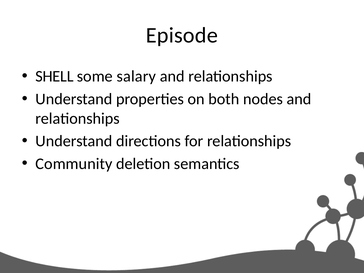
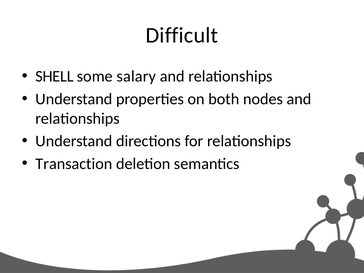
Episode: Episode -> Difficult (182, 35)
Community: Community -> Transaction (74, 164)
